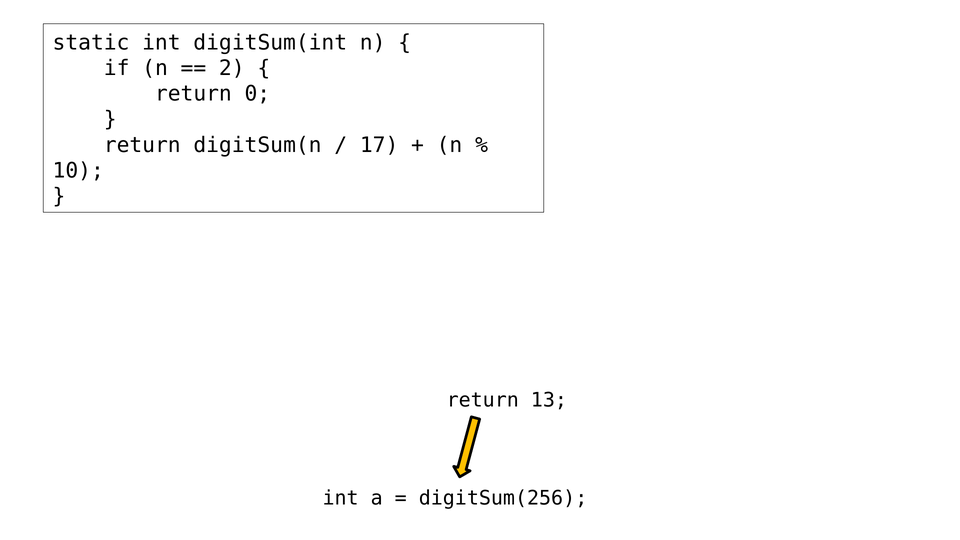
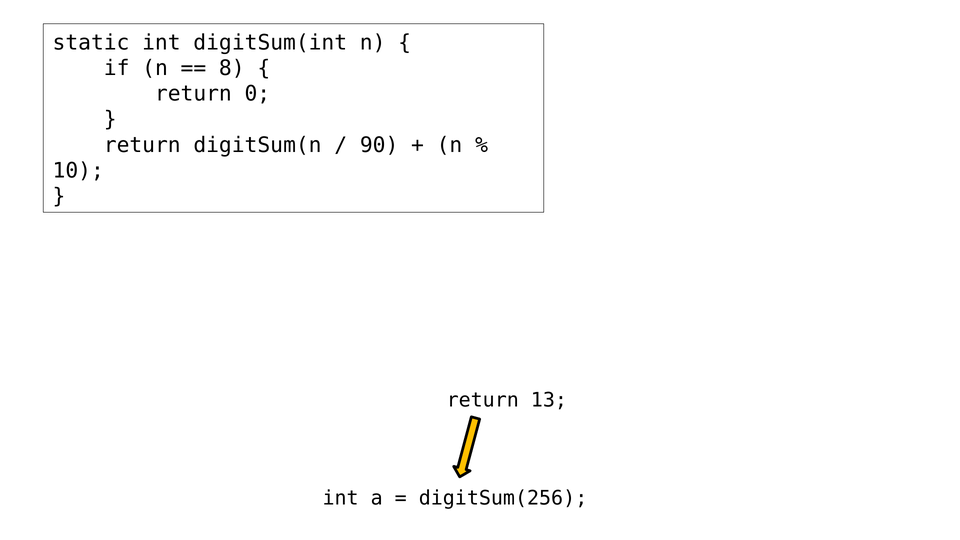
2: 2 -> 8 (232, 68)
17: 17 -> 90 (379, 145)
